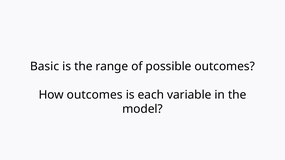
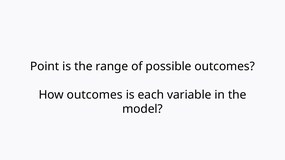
Basic: Basic -> Point (45, 67)
